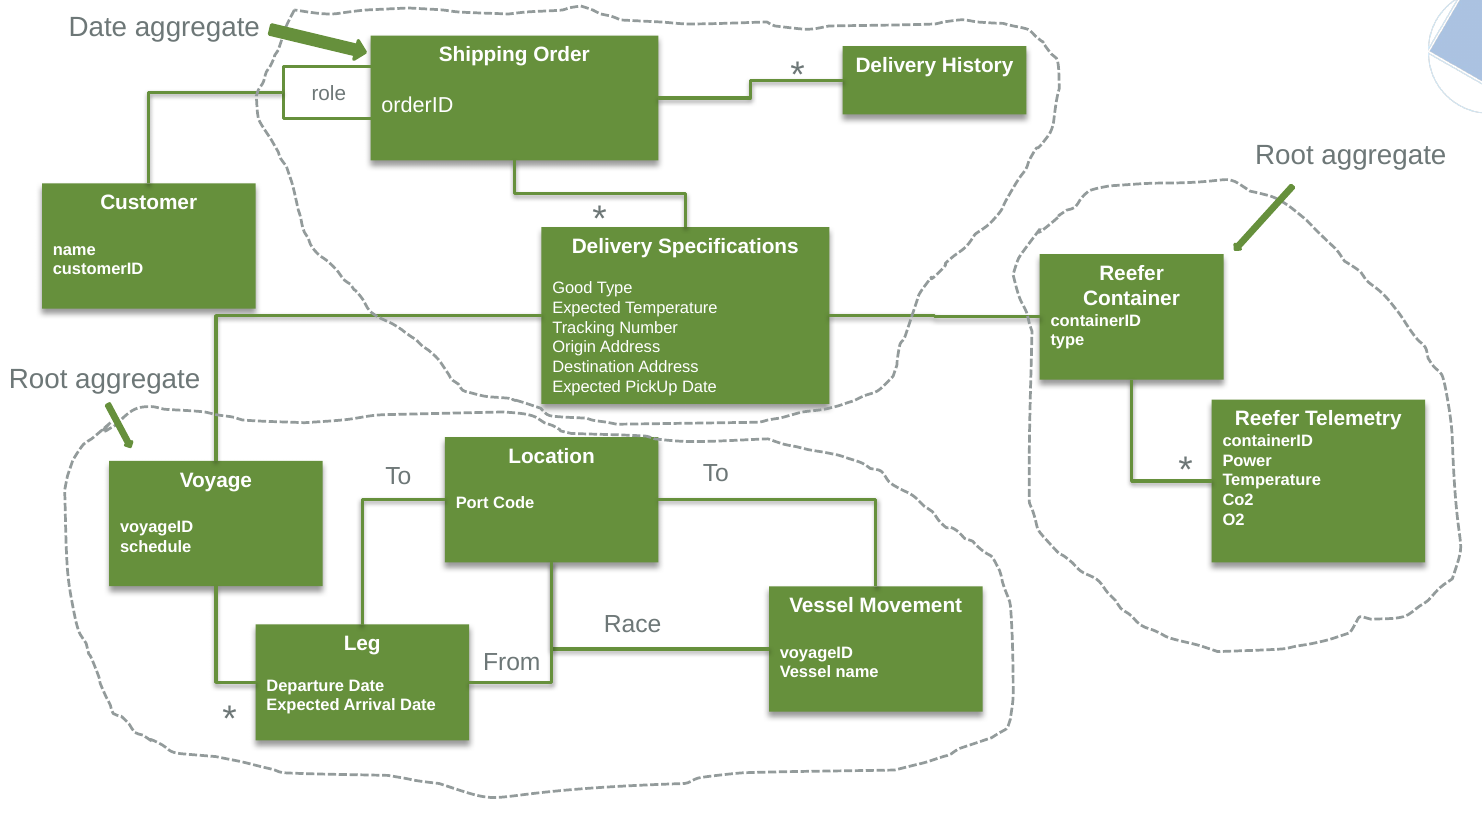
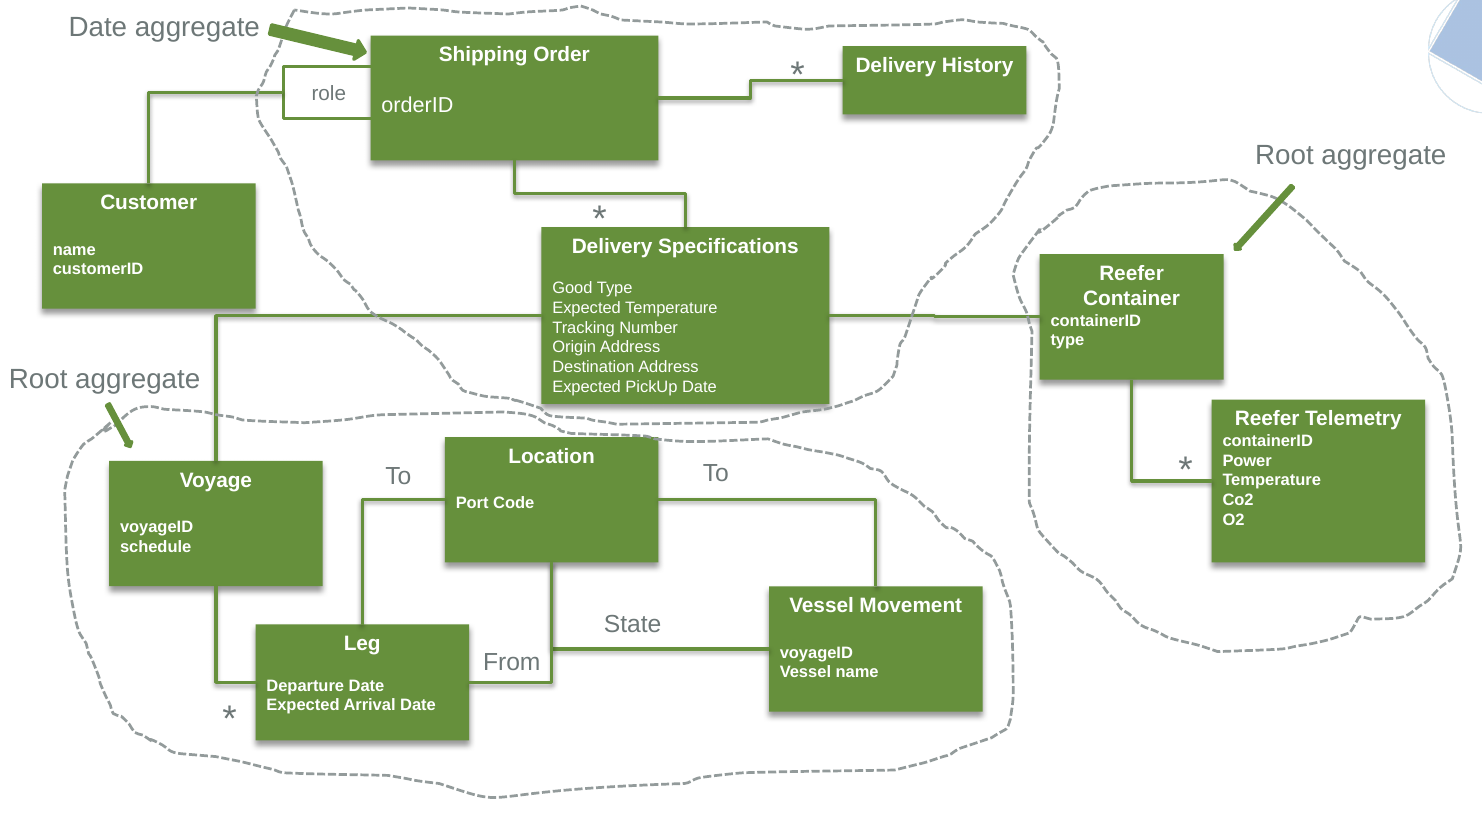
Race: Race -> State (633, 625)
